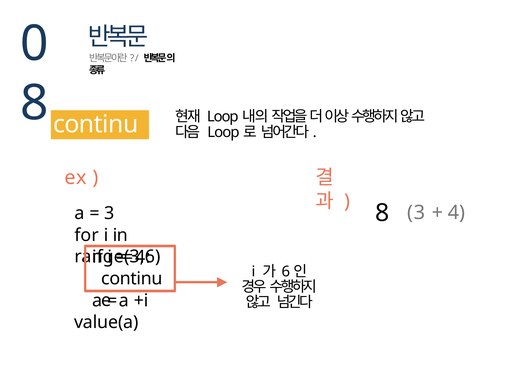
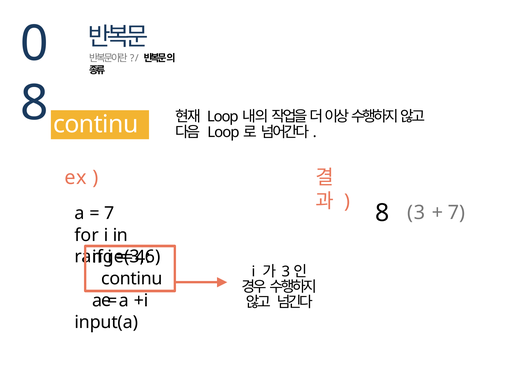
4: 4 -> 7 (456, 213)
3: 3 -> 7 (109, 213)
6: 6 -> 3 (286, 272)
value(a: value(a -> input(a (106, 322)
